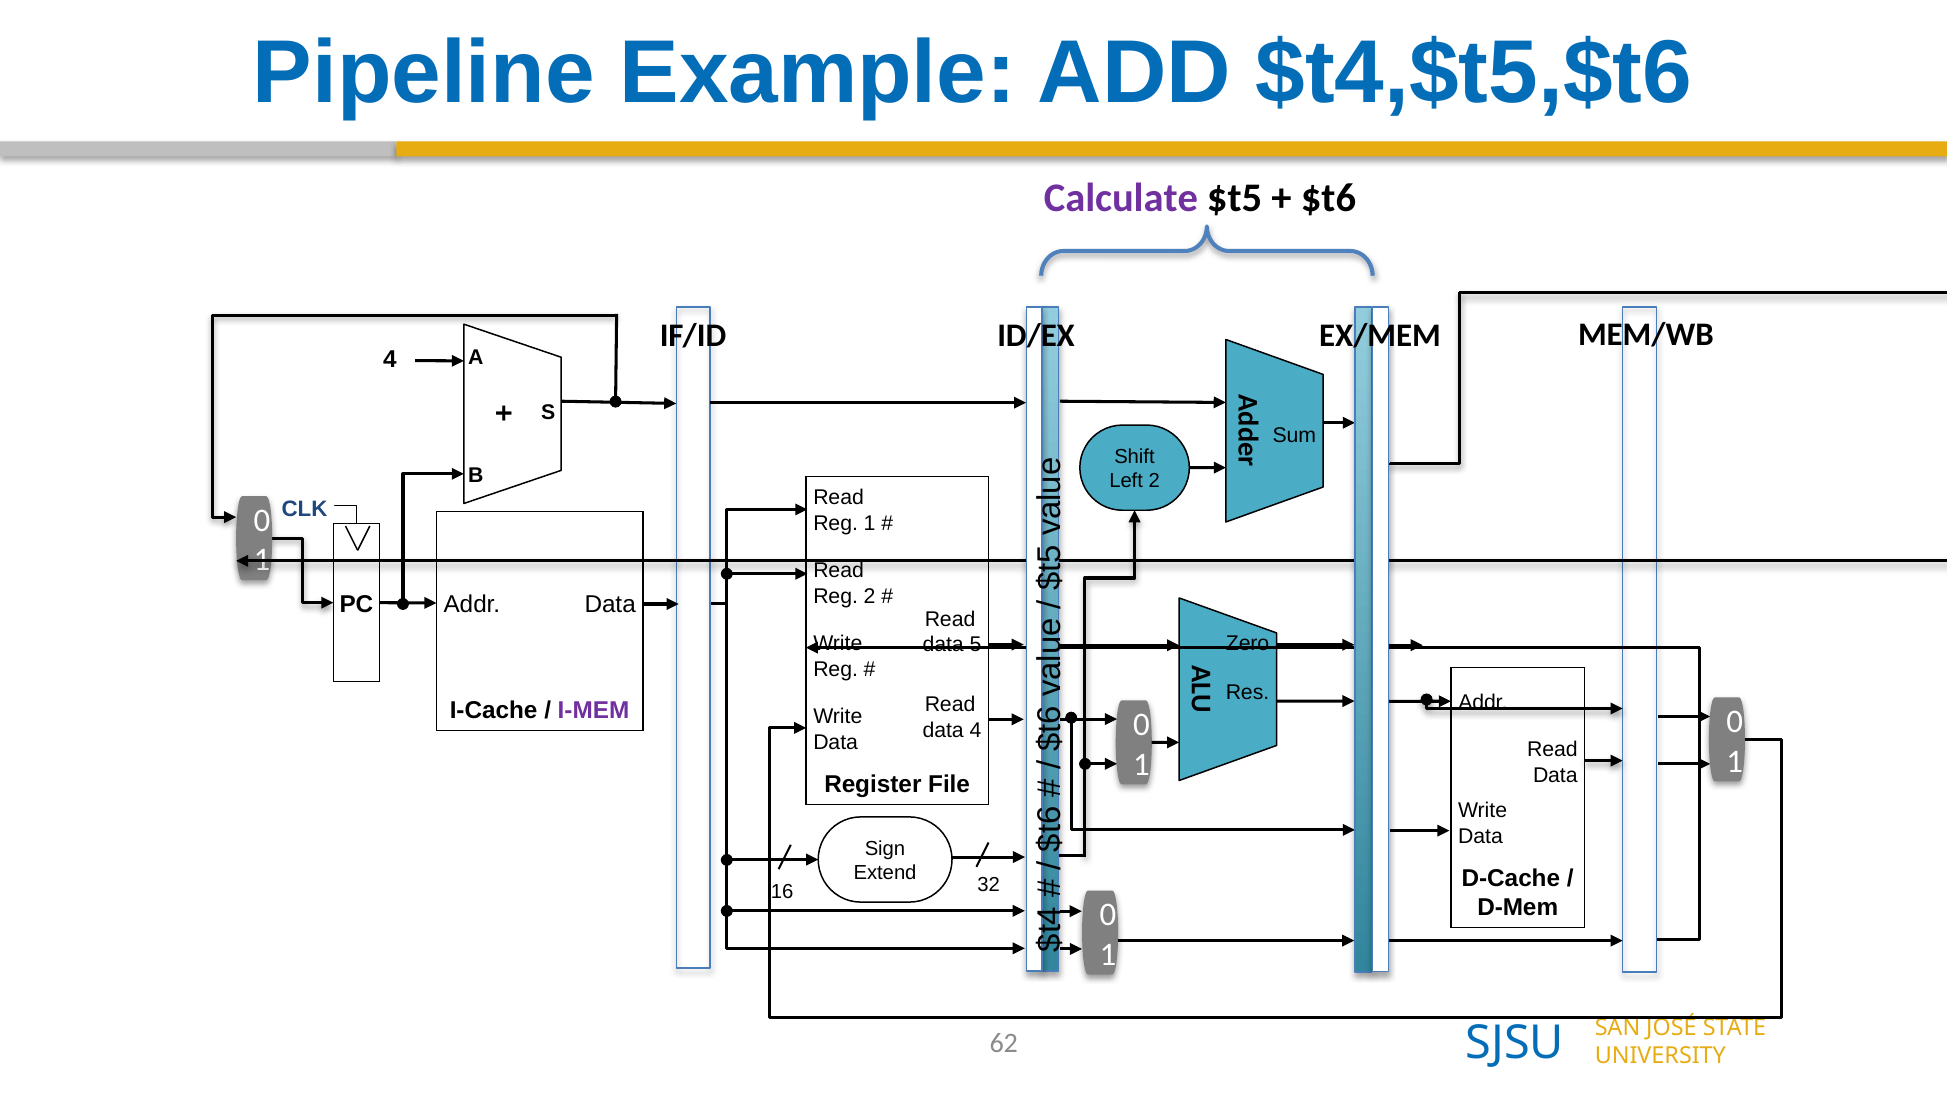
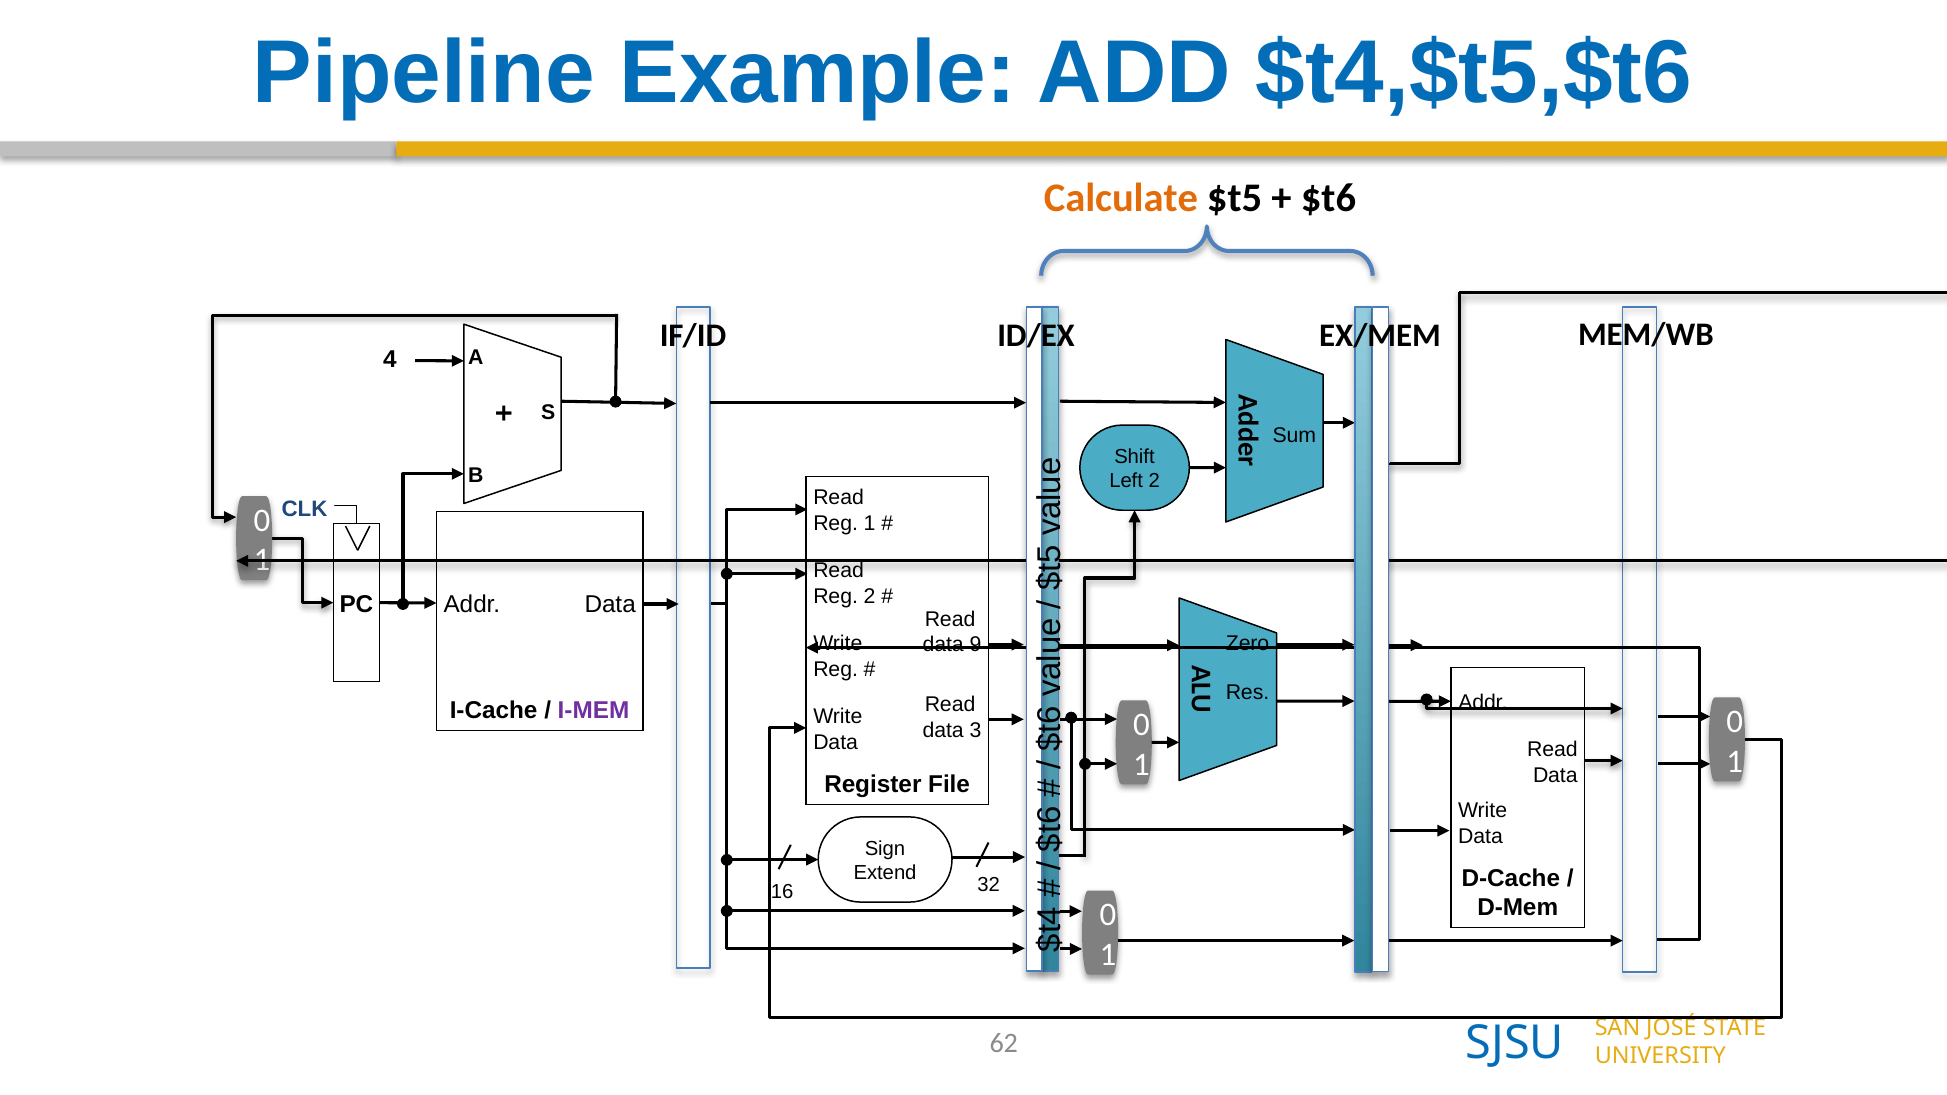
Calculate colour: purple -> orange (1121, 198)
data 5: 5 -> 9 (976, 645)
data 4: 4 -> 3 (976, 730)
